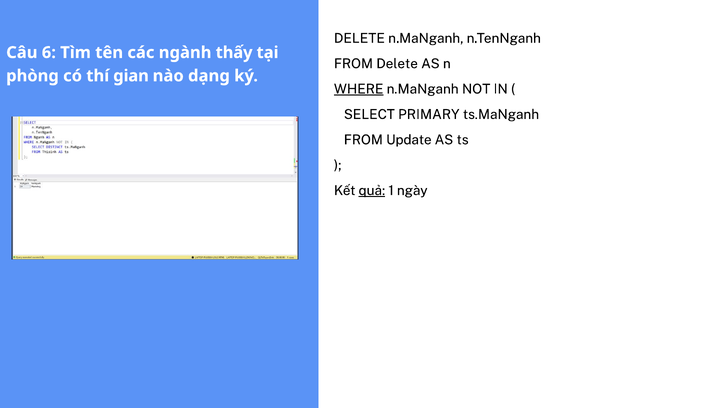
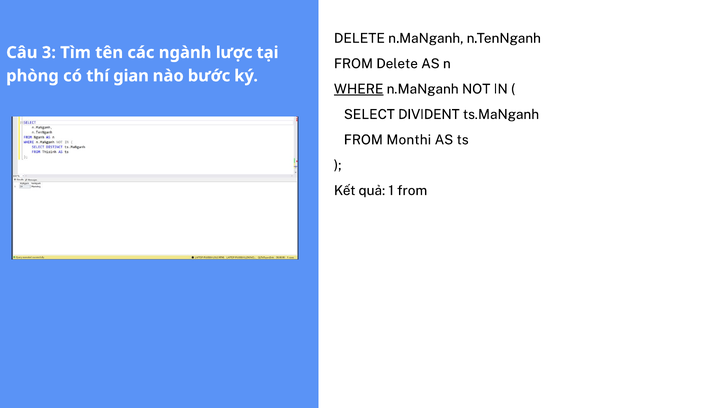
6: 6 -> 3 (49, 53)
thấy: thấy -> lược (234, 53)
dạng: dạng -> bước (209, 76)
PRIMARY: PRIMARY -> DIVIDENT (429, 114)
Update: Update -> Monthi (409, 140)
quả underline: present -> none (372, 190)
1 ngày: ngày -> from (412, 190)
